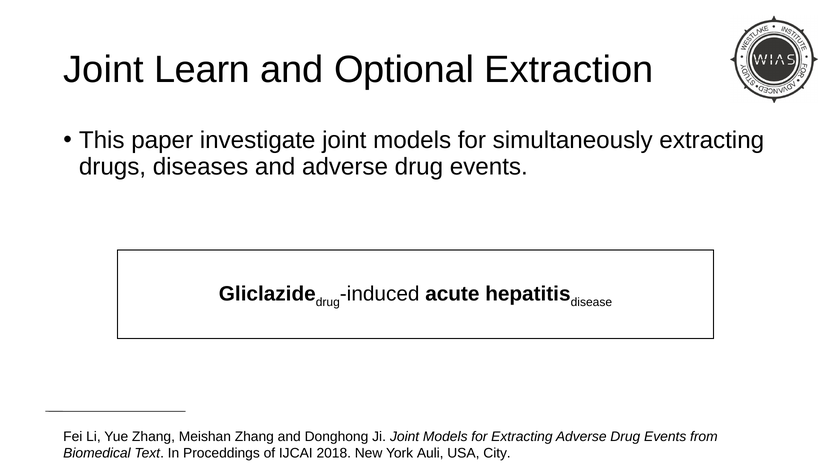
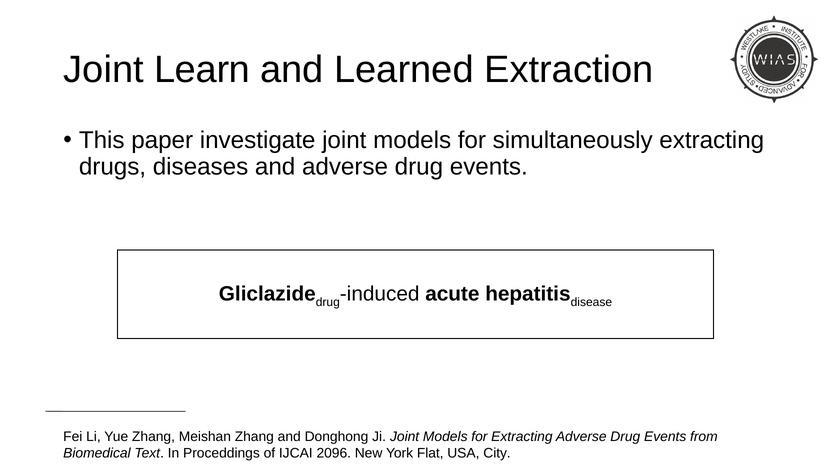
Optional: Optional -> Learned (404, 70)
2018: 2018 -> 2096 (334, 453)
Auli: Auli -> Flat (430, 453)
